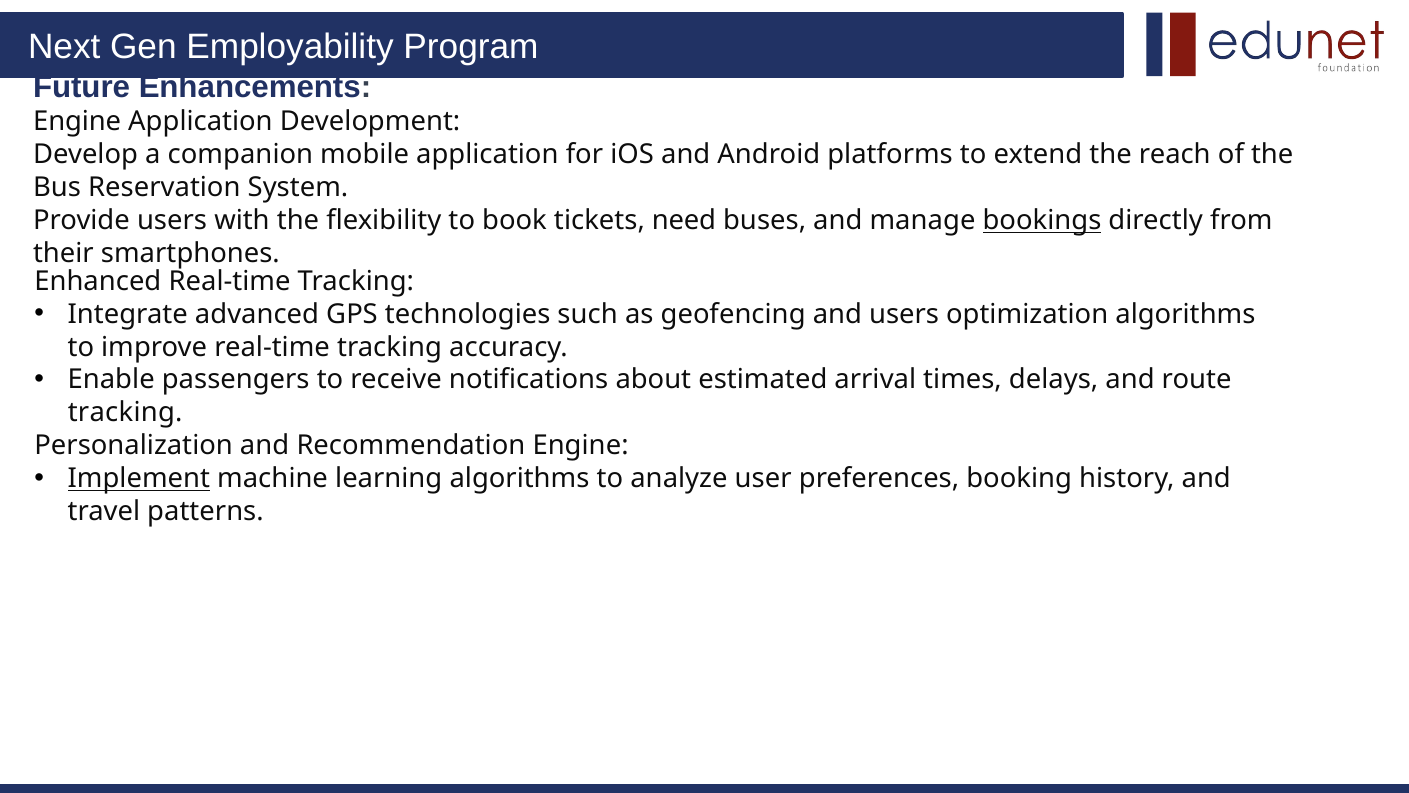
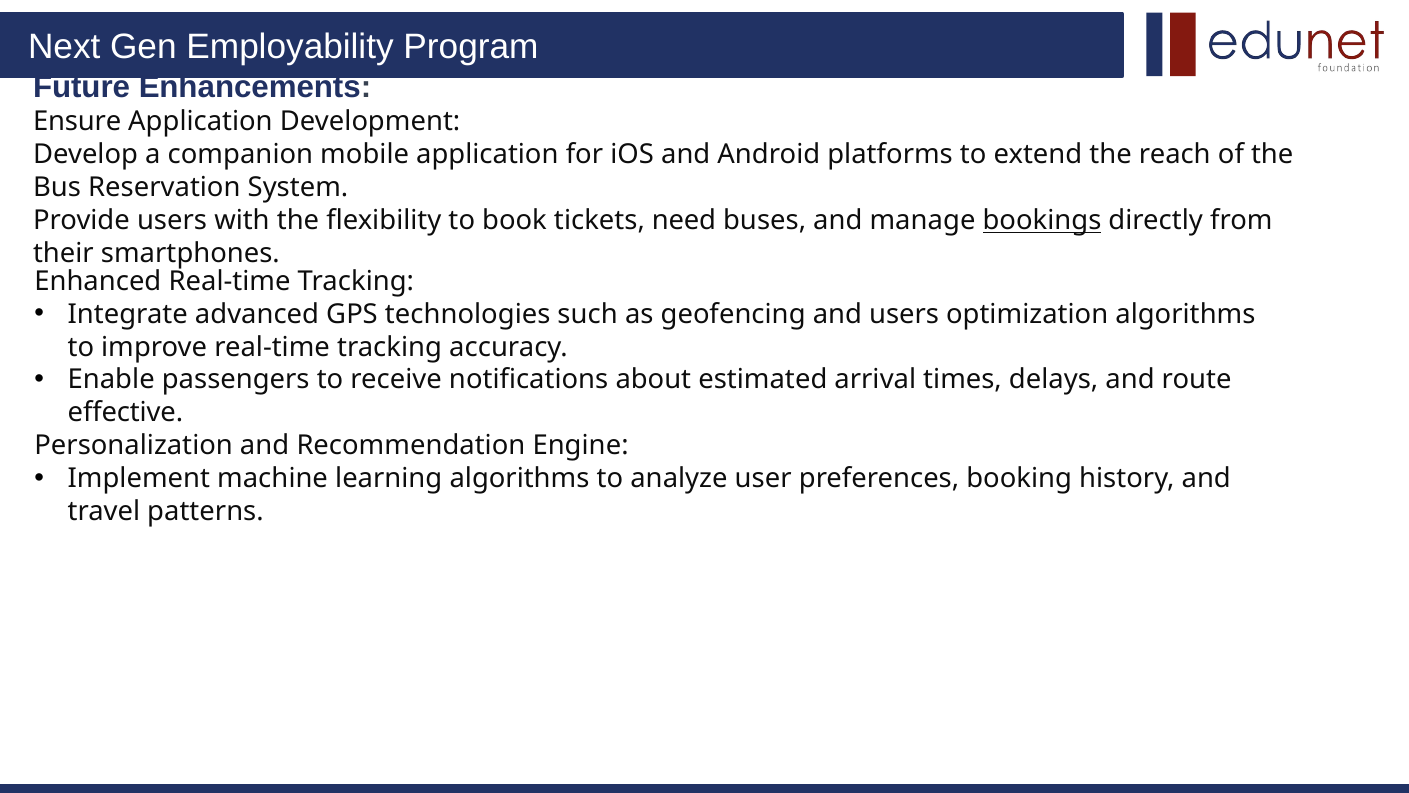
Engine: Engine -> Ensure (77, 122)
tracking: tracking -> effective (125, 413)
Implement underline: present -> none (139, 478)
